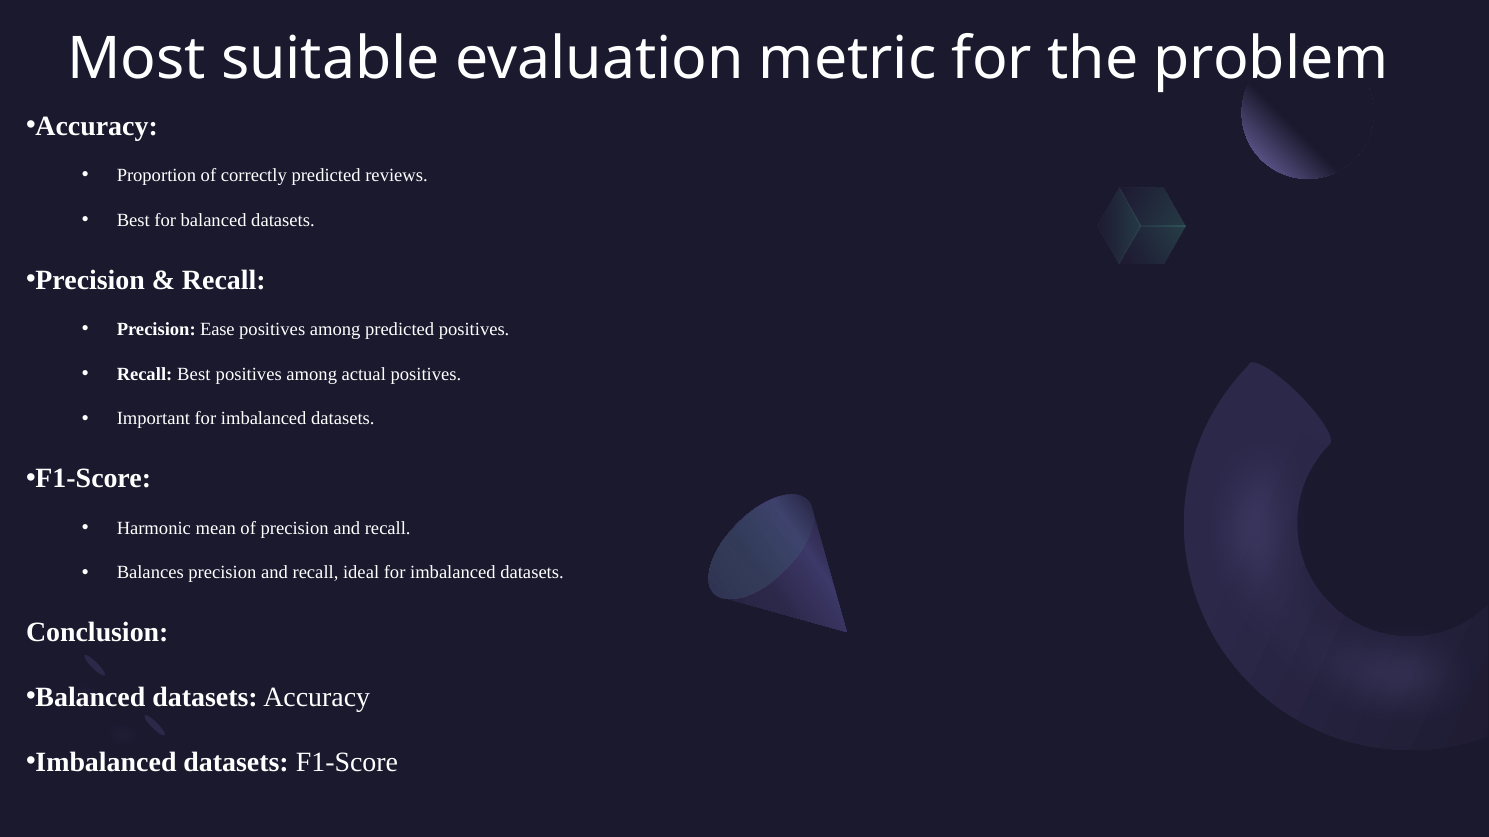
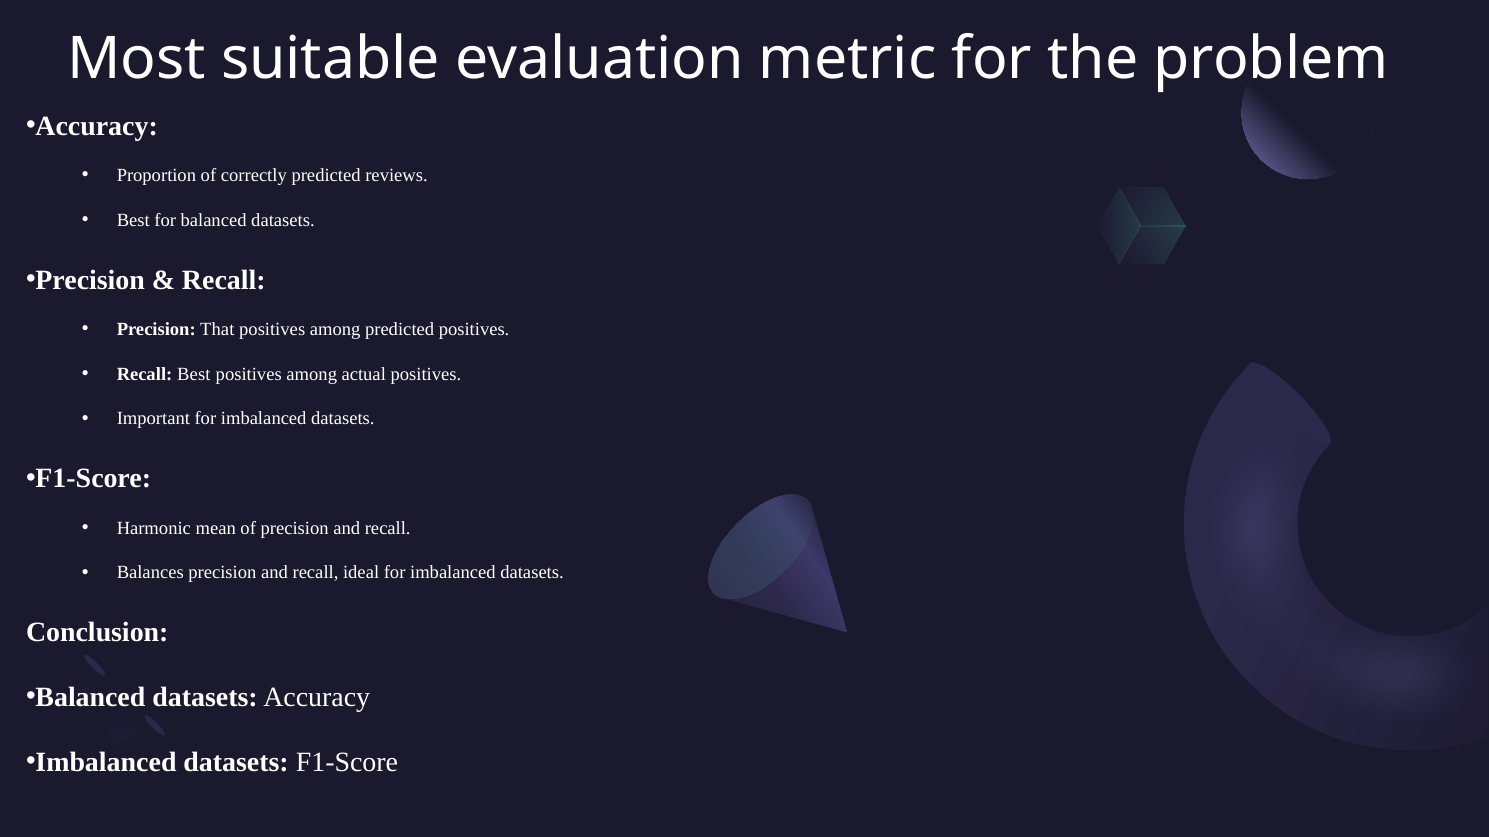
Ease: Ease -> That (217, 330)
